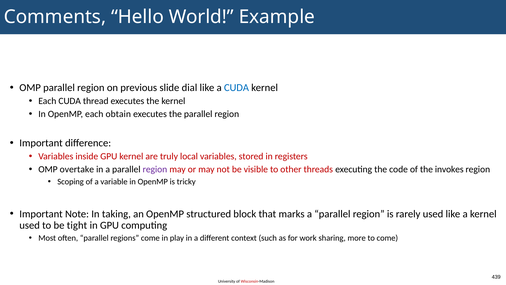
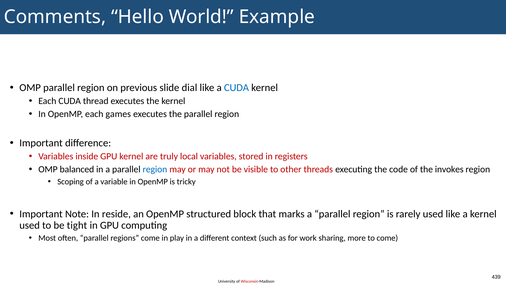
obtain: obtain -> games (118, 114)
overtake: overtake -> balanced (77, 169)
region colour: purple -> blue (155, 169)
taking: taking -> reside (116, 214)
